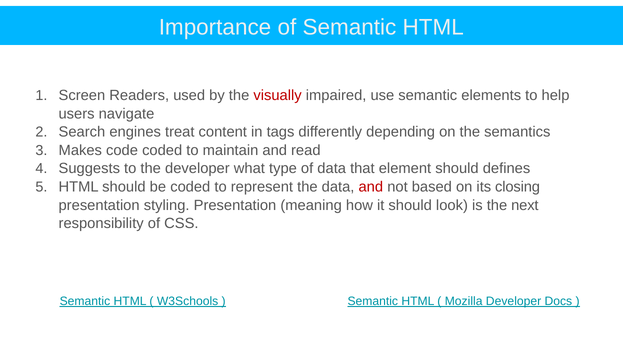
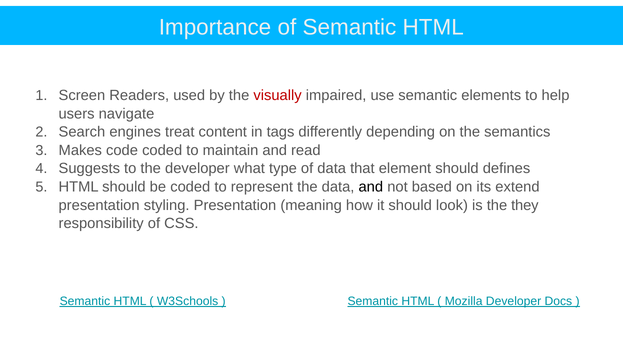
and colour: red -> black (371, 187)
closing: closing -> extend (517, 187)
next: next -> they (525, 205)
